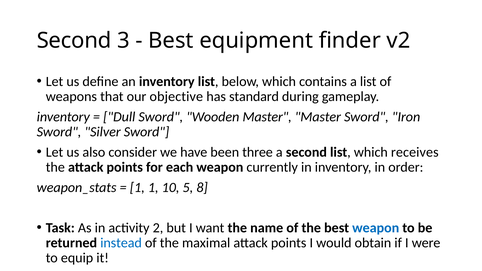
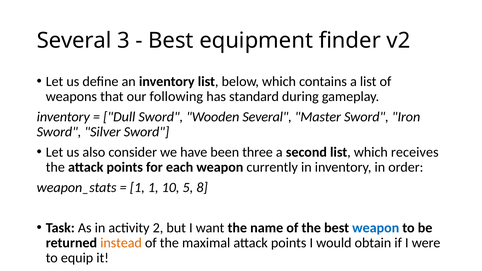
Second: Second -> Several (74, 40)
objective: objective -> following (176, 97)
Wooden Master: Master -> Several (267, 117)
instead colour: blue -> orange (121, 243)
